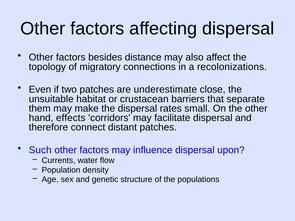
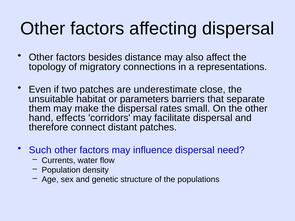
recolonizations: recolonizations -> representations (232, 67)
crustacean: crustacean -> parameters (144, 99)
upon: upon -> need (231, 150)
